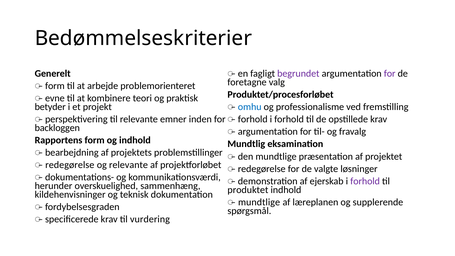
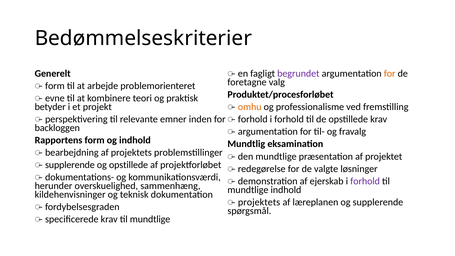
for colour: purple -> orange (390, 73)
omhu colour: blue -> orange (250, 107)
redegørelse: redegørelse -> supplerende (70, 165)
og relevante: relevante -> opstillede (129, 165)
produktet: produktet -> mundtlige (248, 190)
mundtlige: mundtlige -> projektets (259, 202)
krav til vurdering: vurdering -> mundtlige (150, 219)
